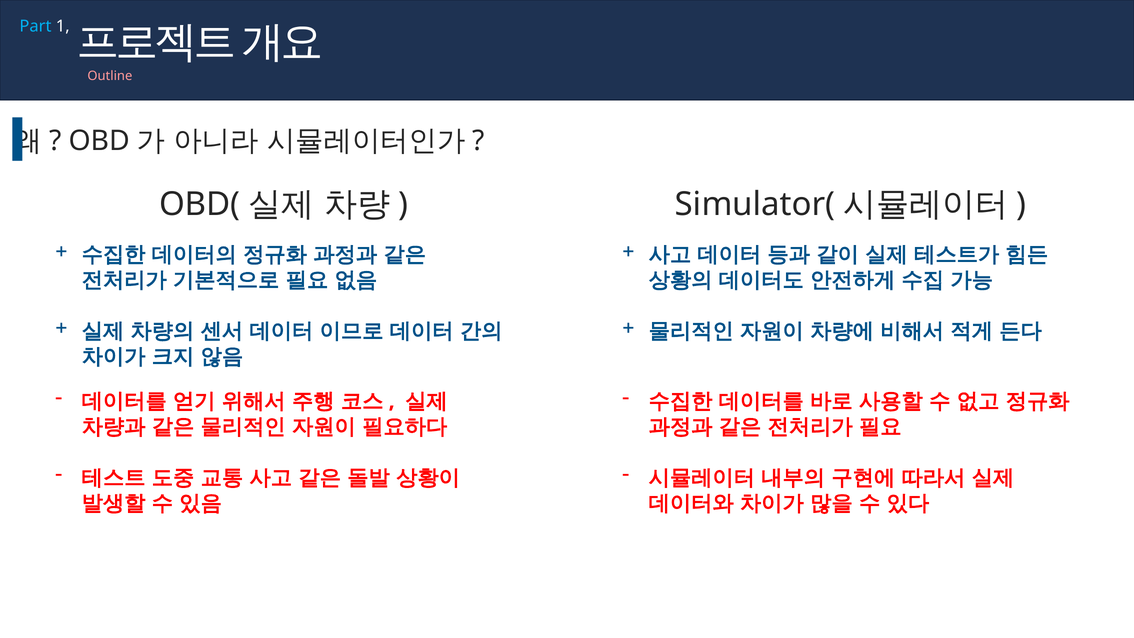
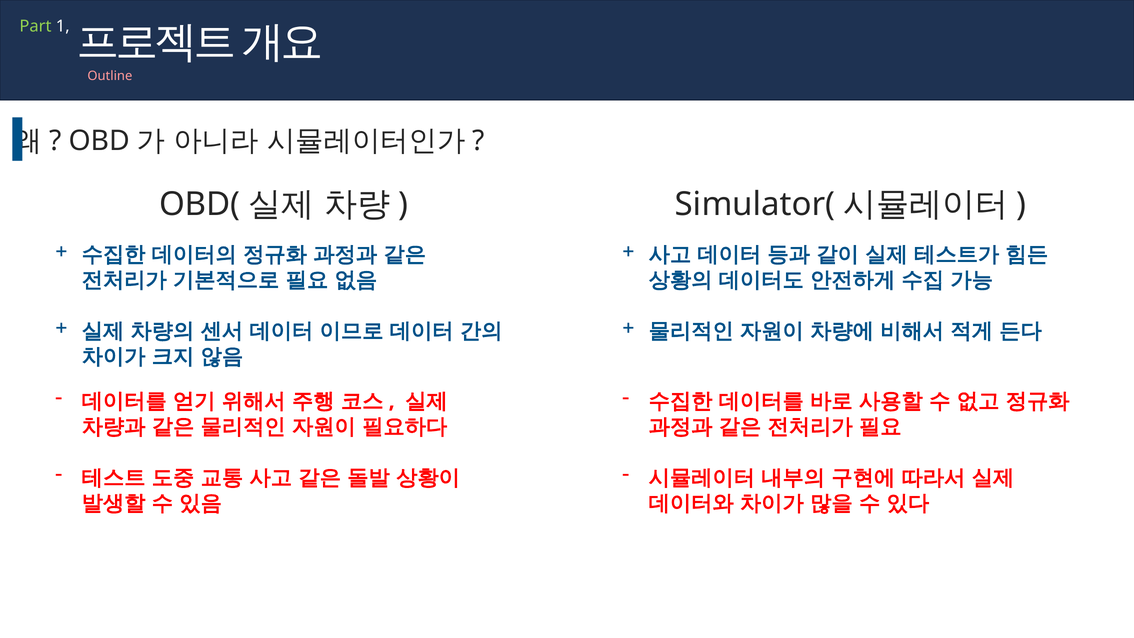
Part colour: light blue -> light green (35, 26)
